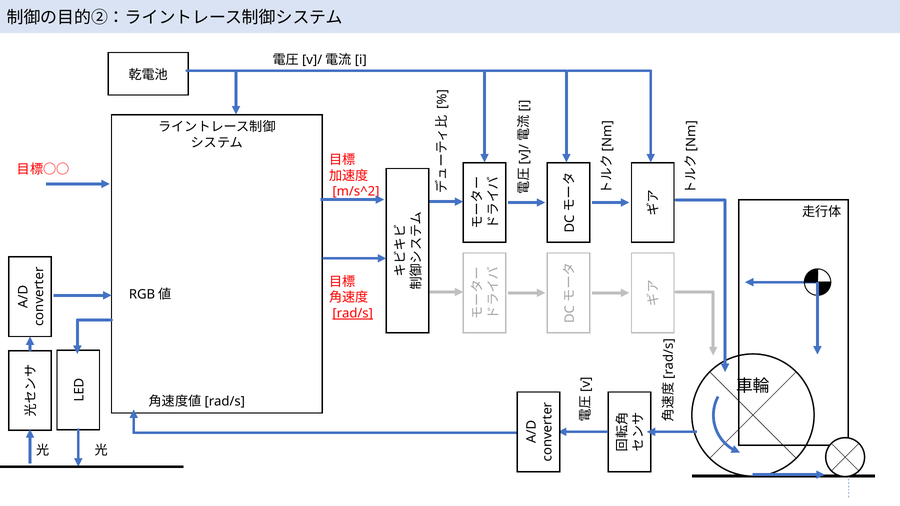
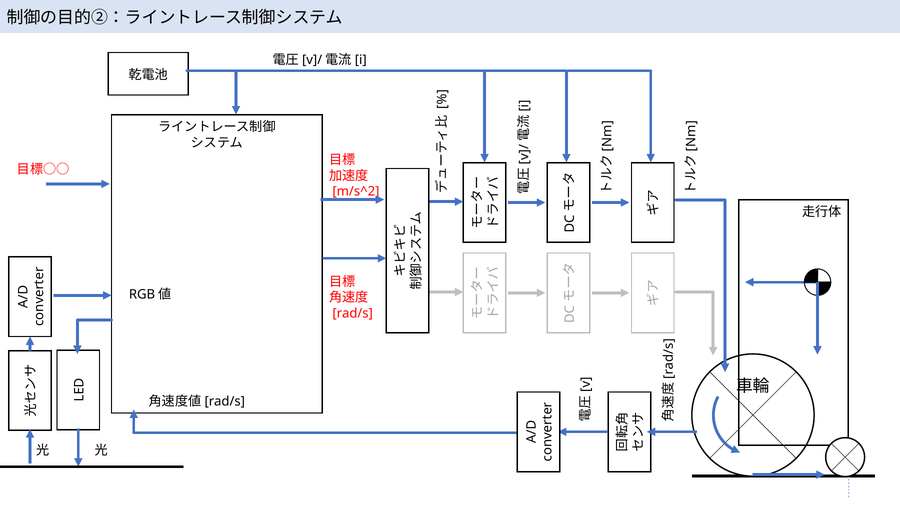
rad/s underline: present -> none (353, 313)
